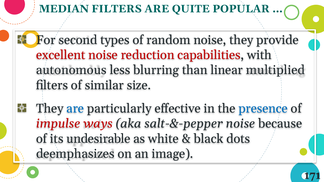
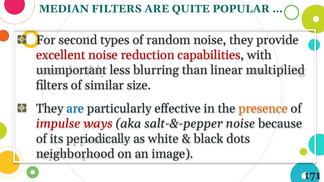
autonomous: autonomous -> unimportant (71, 70)
presence colour: blue -> orange (263, 109)
undesirable: undesirable -> periodically (98, 139)
deemphasizes: deemphasizes -> neighborhood (75, 154)
